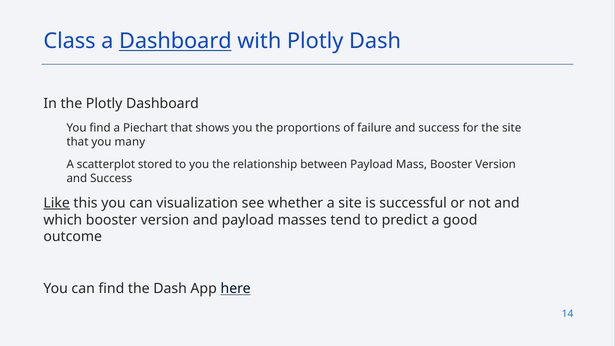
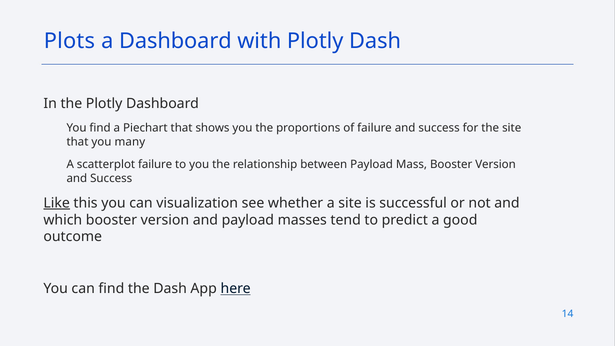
Class: Class -> Plots (69, 41)
Dashboard underline: present -> none (175, 41)
scatterplot stored: stored -> failure (155, 165)
